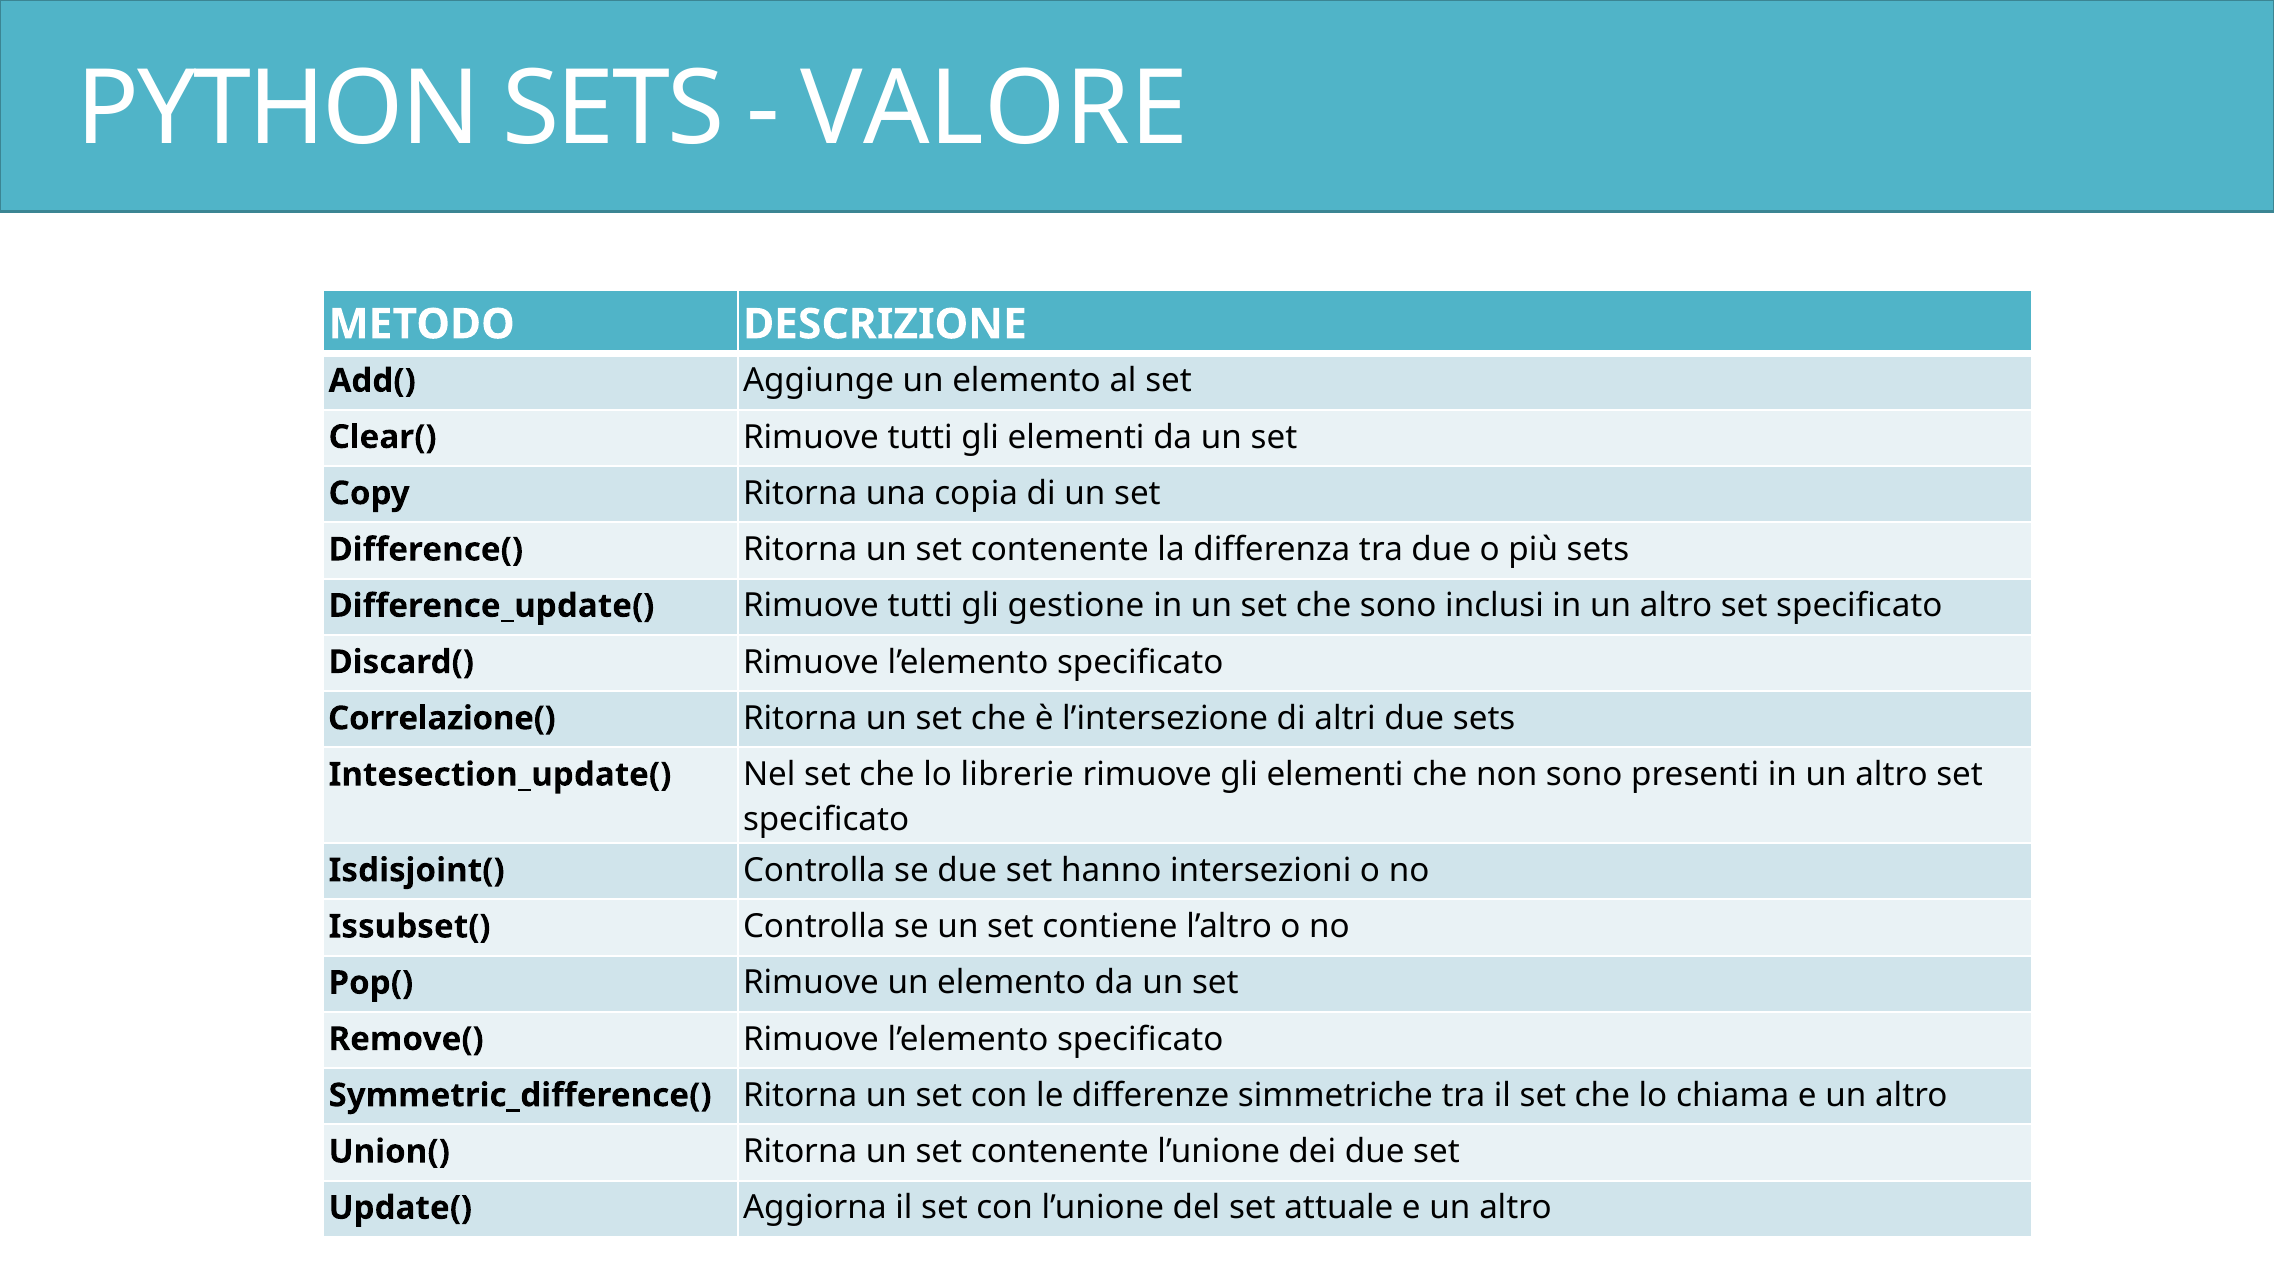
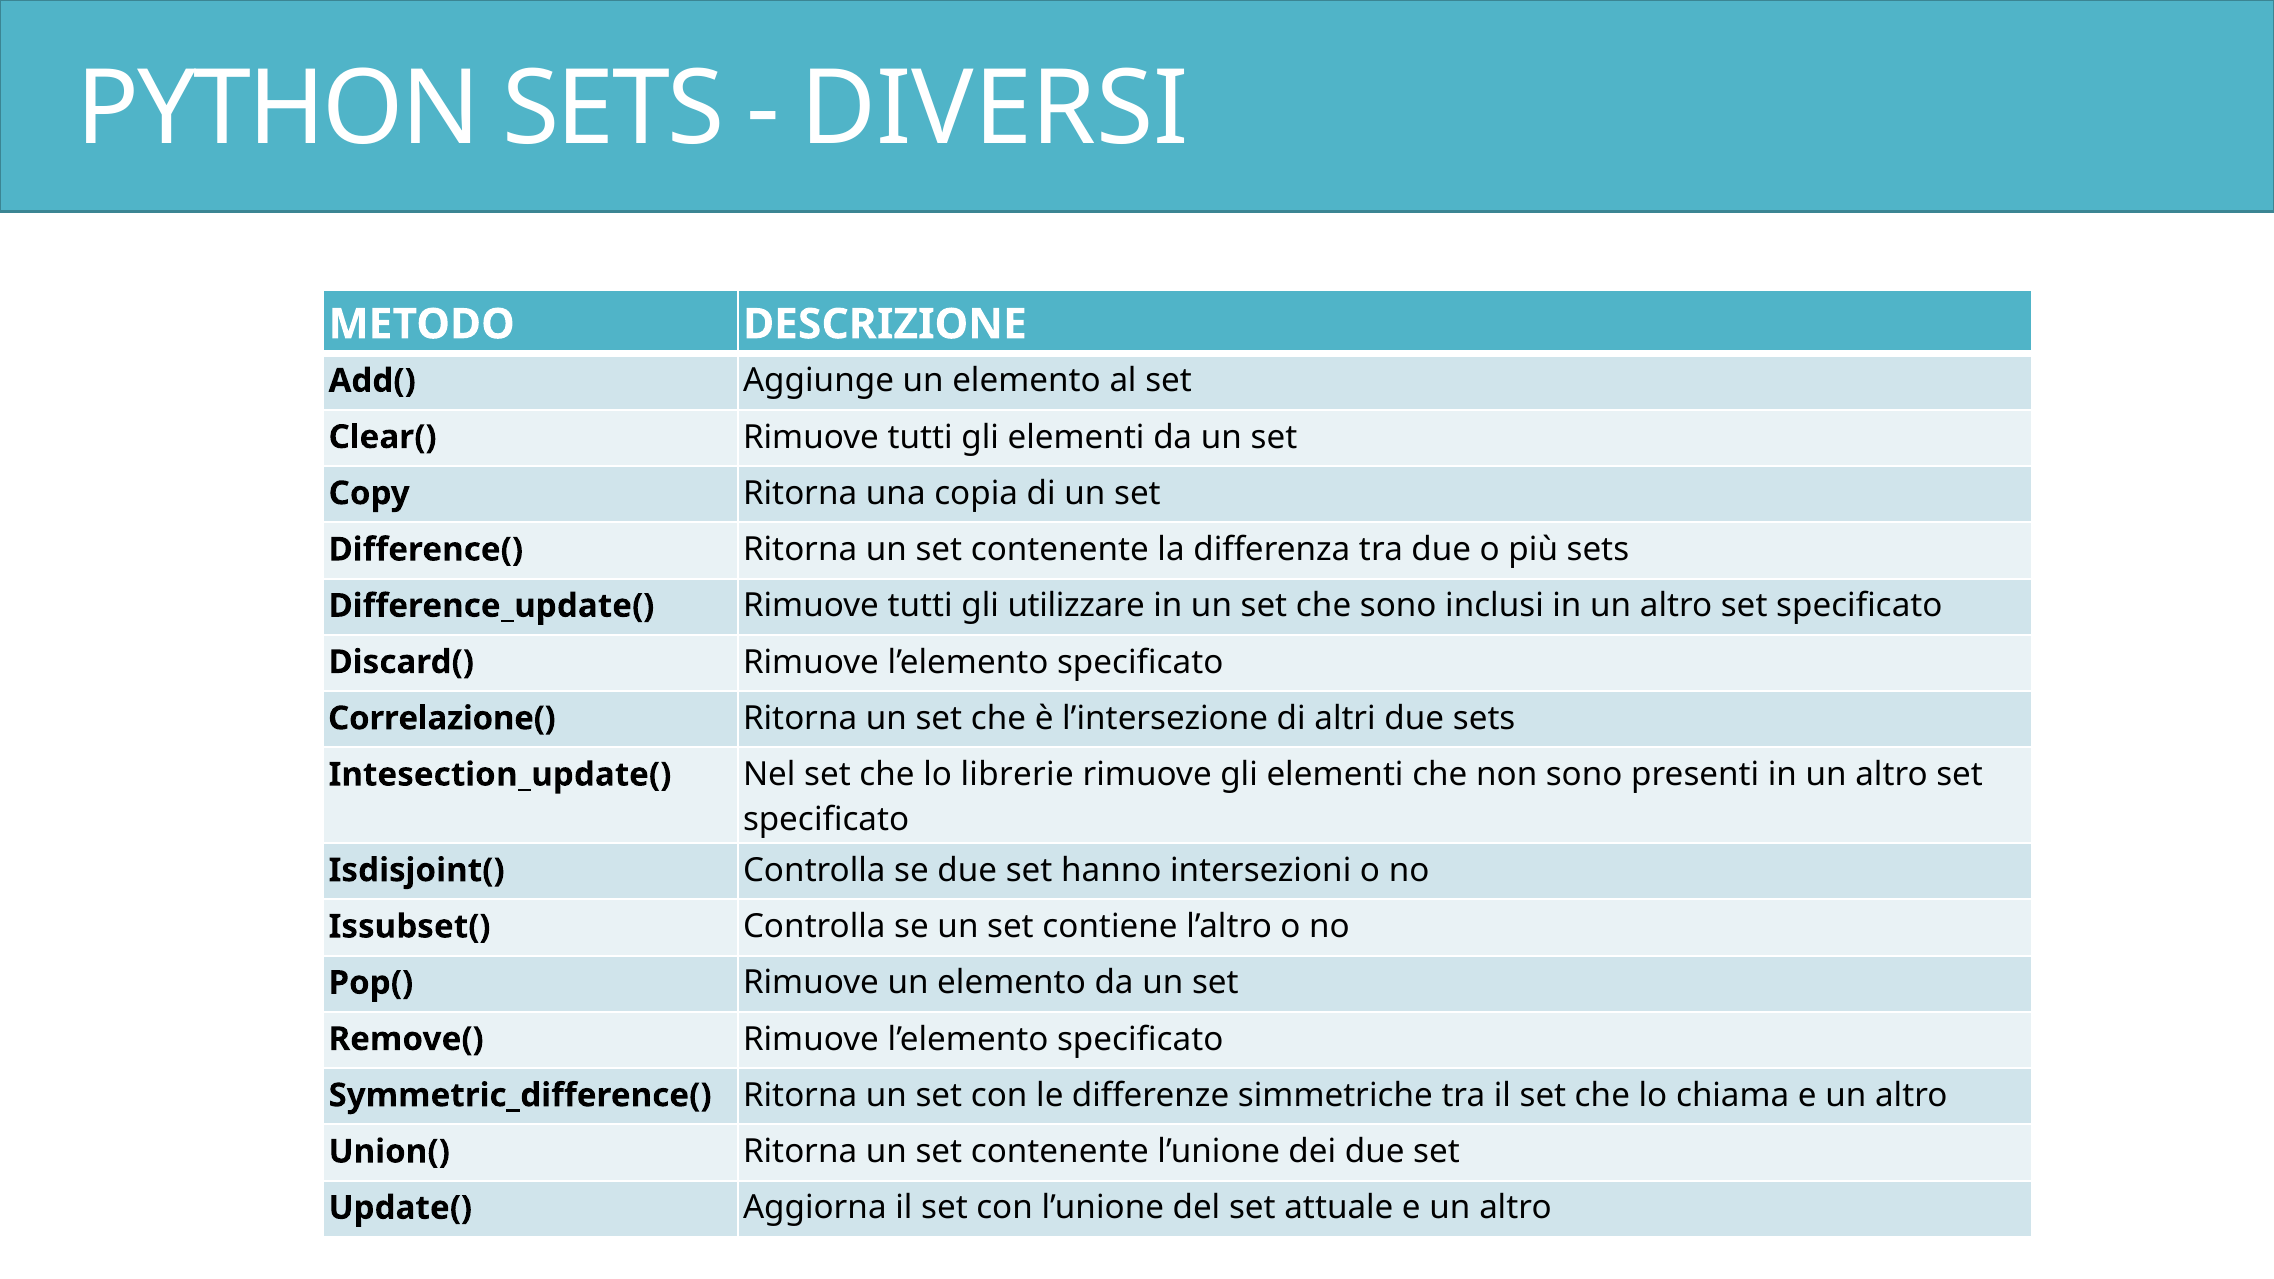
VALORE: VALORE -> DIVERSI (995, 110)
gestione: gestione -> utilizzare (1076, 606)
